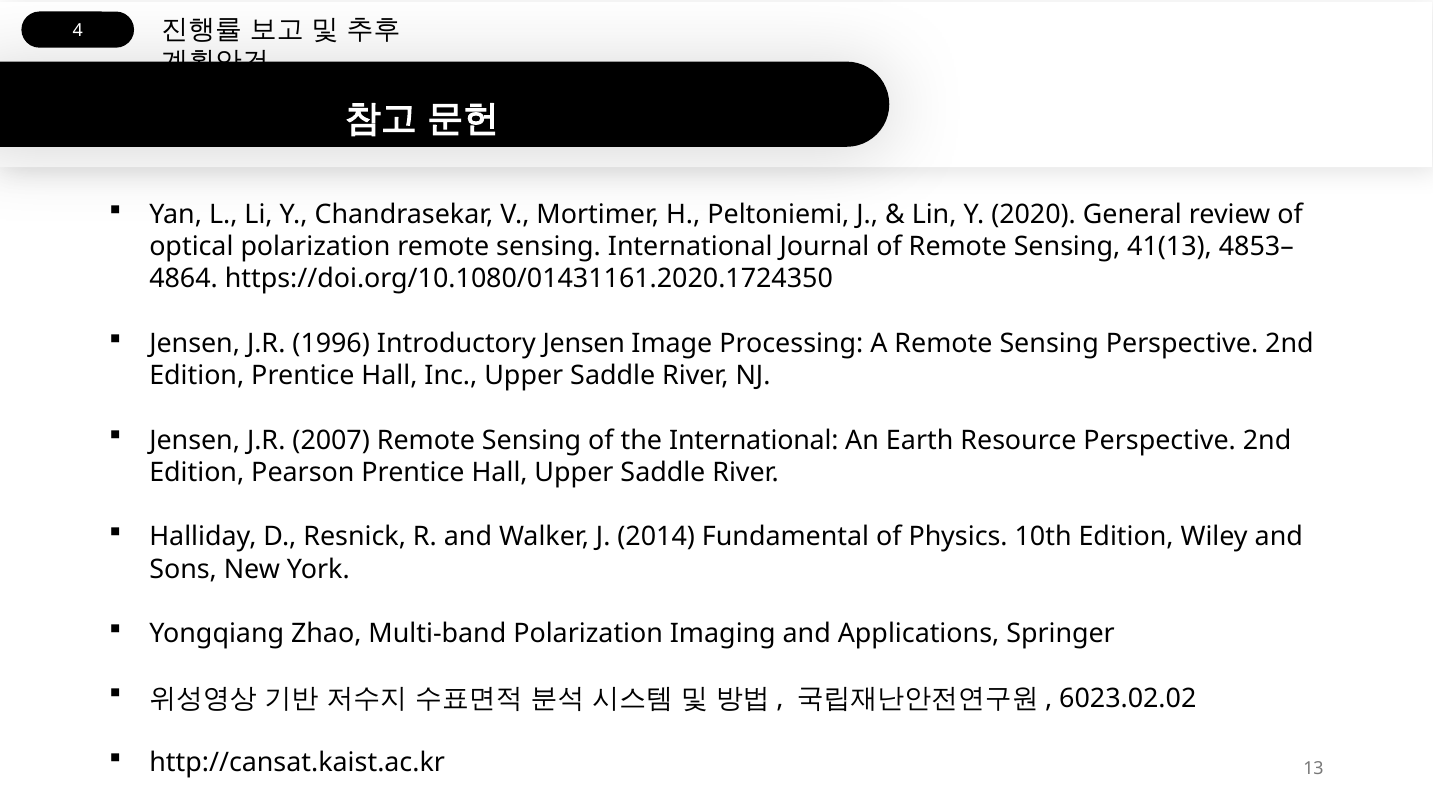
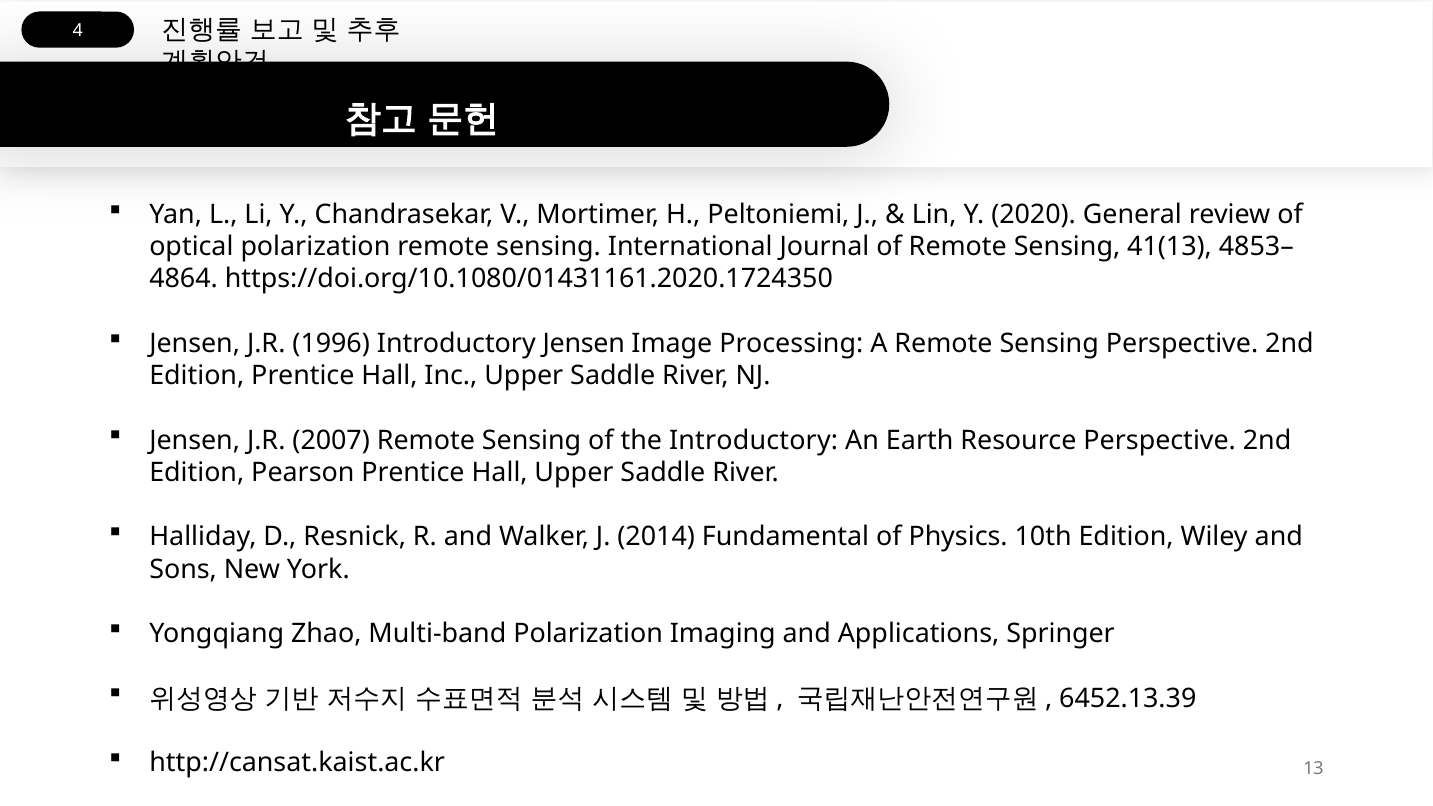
the International: International -> Introductory (754, 440)
6023.02.02: 6023.02.02 -> 6452.13.39 (1128, 698)
